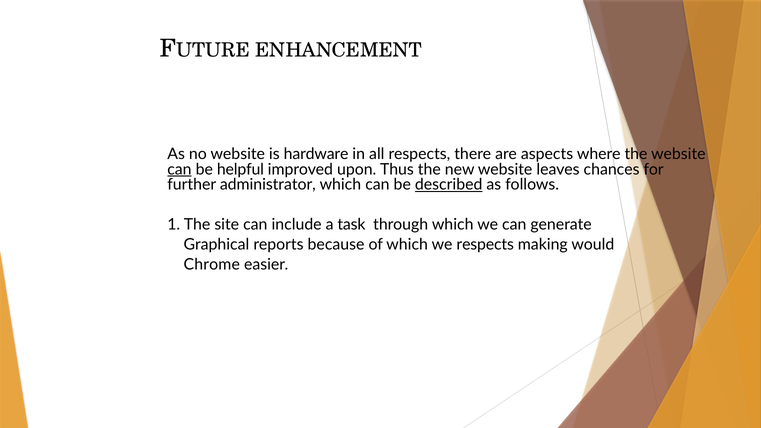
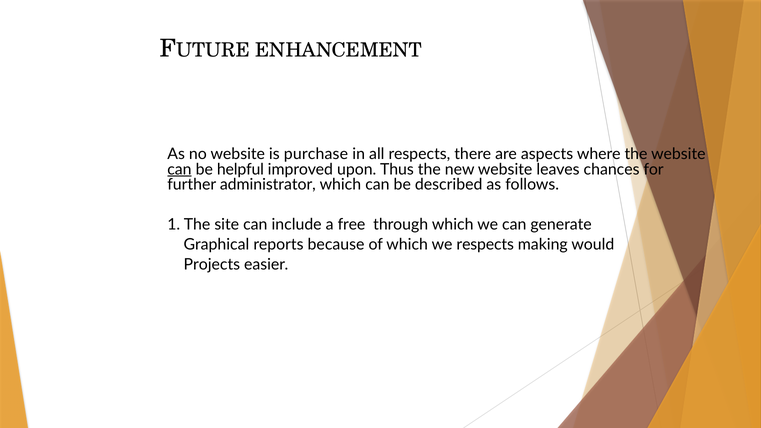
hardware: hardware -> purchase (316, 154)
described underline: present -> none (449, 185)
task: task -> free (351, 225)
Chrome: Chrome -> Projects (212, 265)
